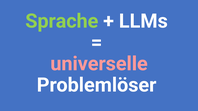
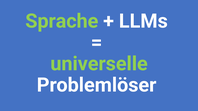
universelle colour: pink -> light green (99, 64)
